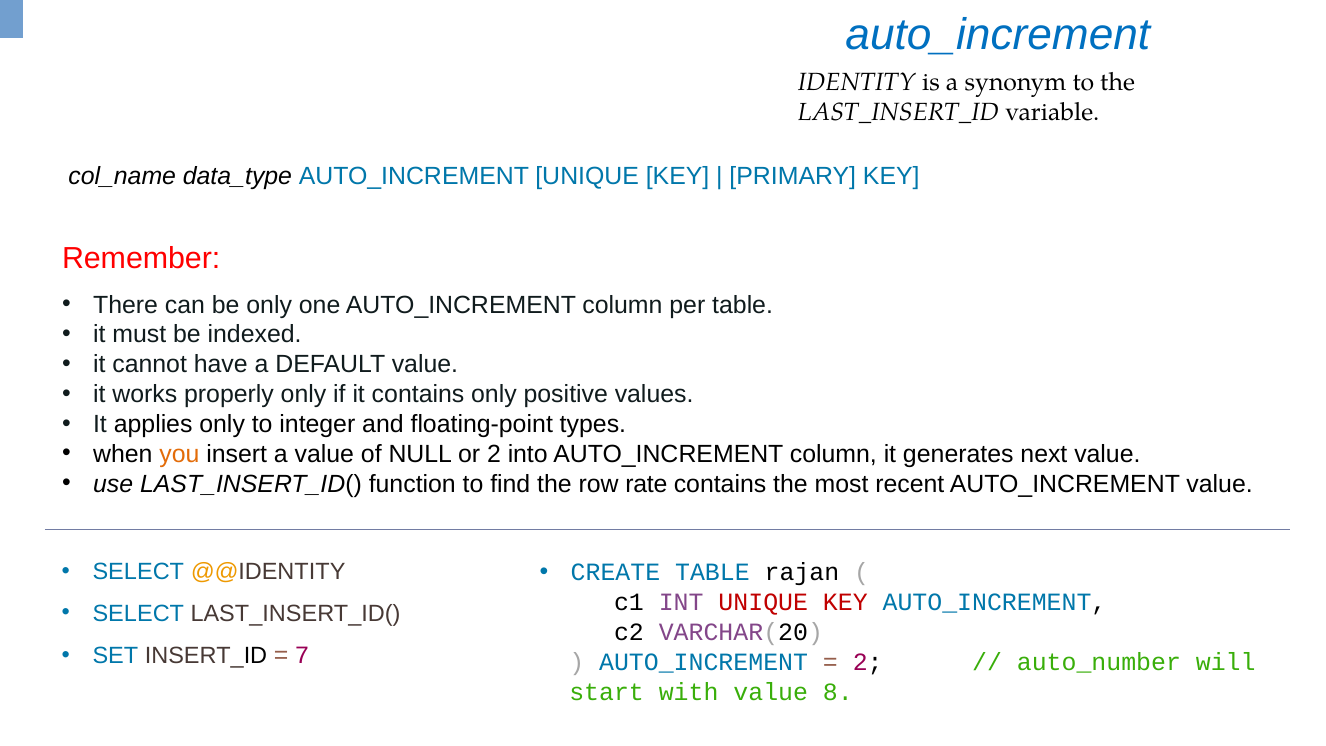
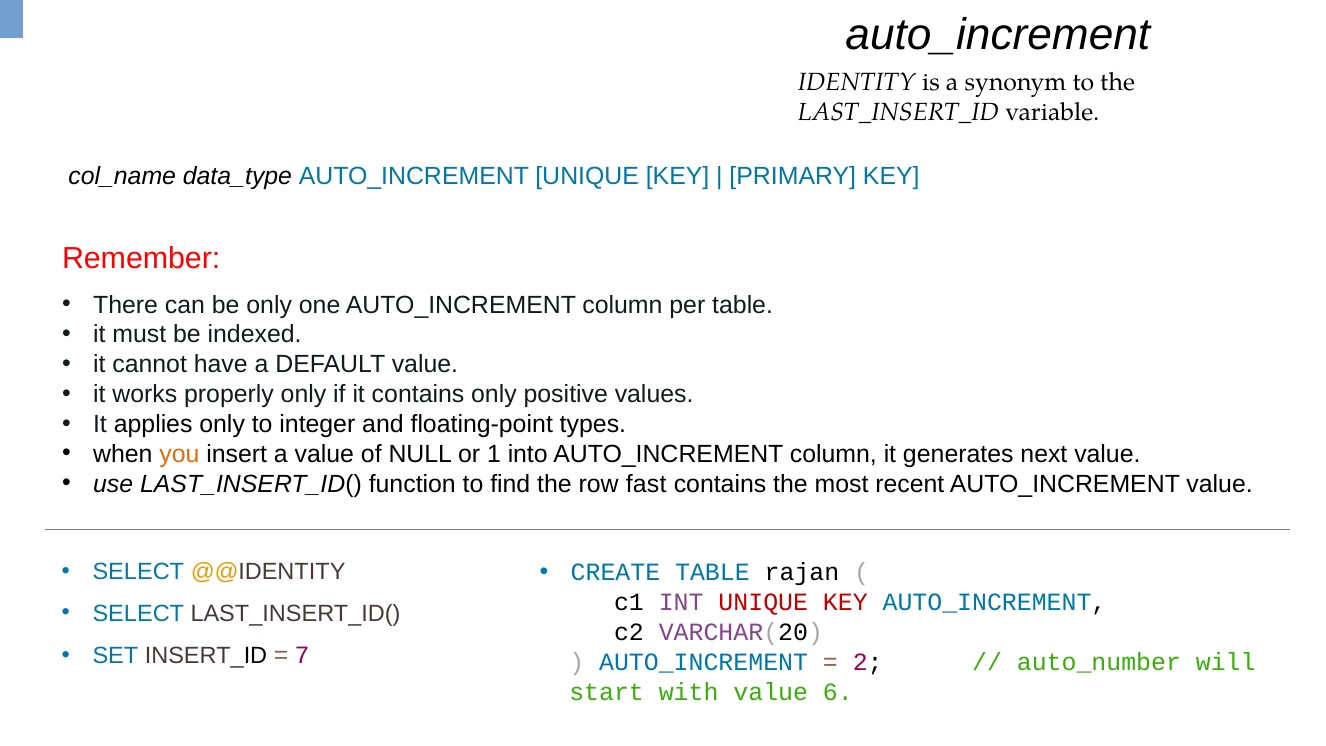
auto_increment colour: blue -> black (998, 35)
or 2: 2 -> 1 (494, 454)
rate: rate -> fast (646, 484)
8: 8 -> 6 (838, 692)
